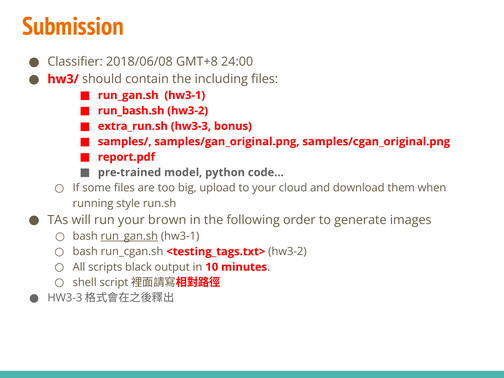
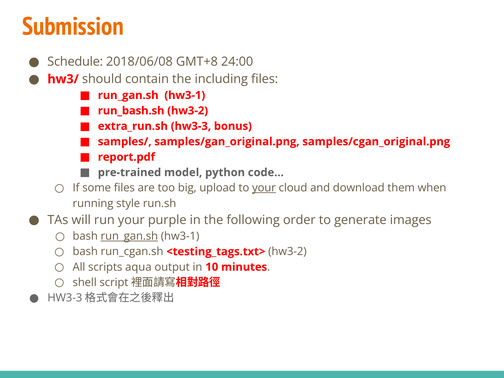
Classifier: Classifier -> Schedule (75, 62)
your underline: none -> present (264, 188)
brown: brown -> purple (167, 220)
black: black -> aqua (138, 267)
